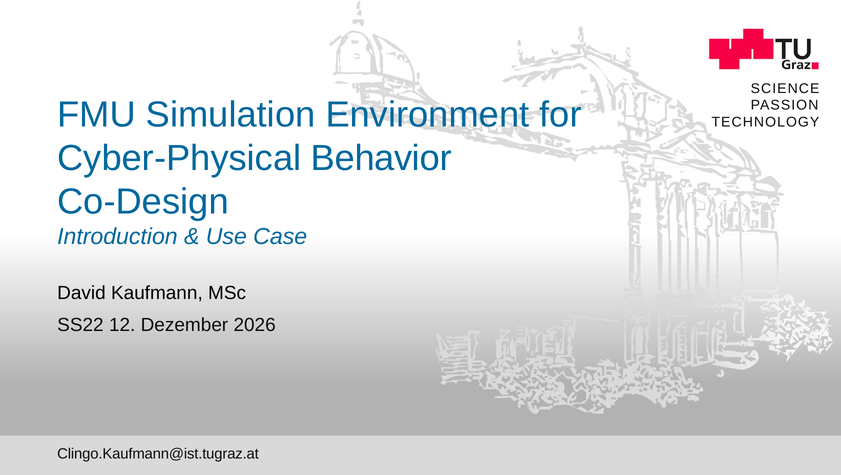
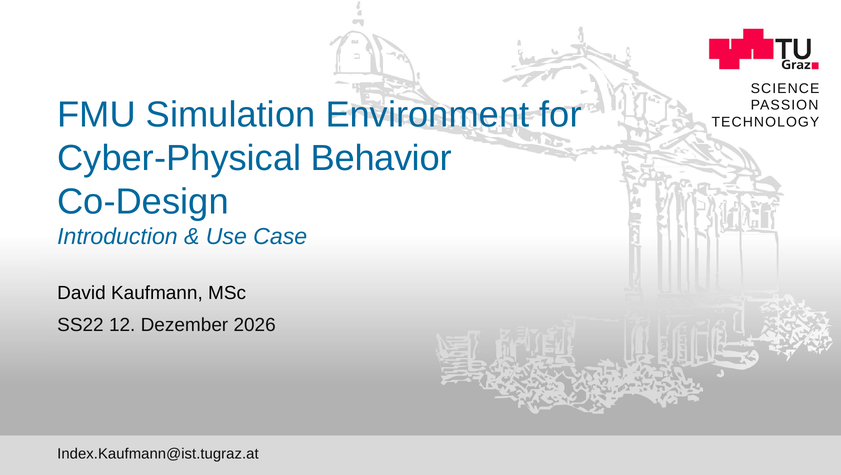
Clingo.Kaufmann@ist.tugraz.at: Clingo.Kaufmann@ist.tugraz.at -> Index.Kaufmann@ist.tugraz.at (158, 455)
